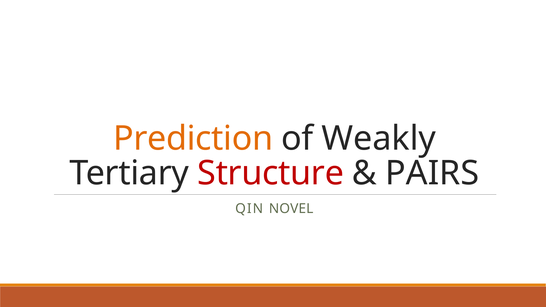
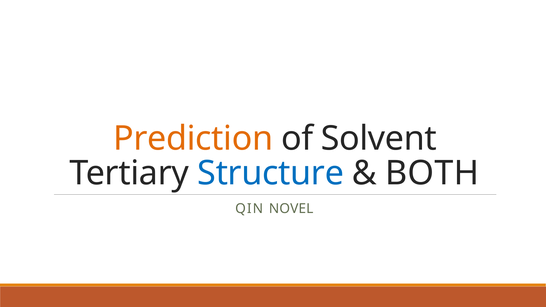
Weakly: Weakly -> Solvent (379, 139)
Structure colour: red -> blue (271, 173)
PAIRS: PAIRS -> BOTH (432, 173)
